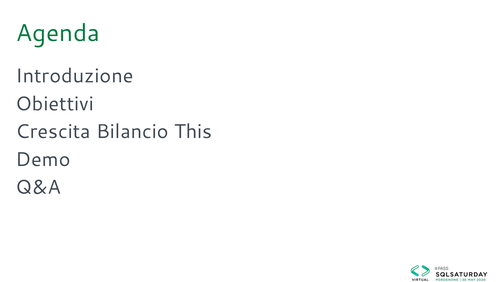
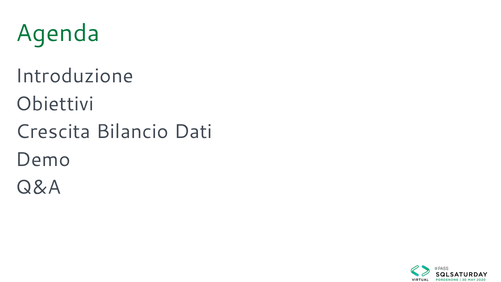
This: This -> Dati (193, 132)
